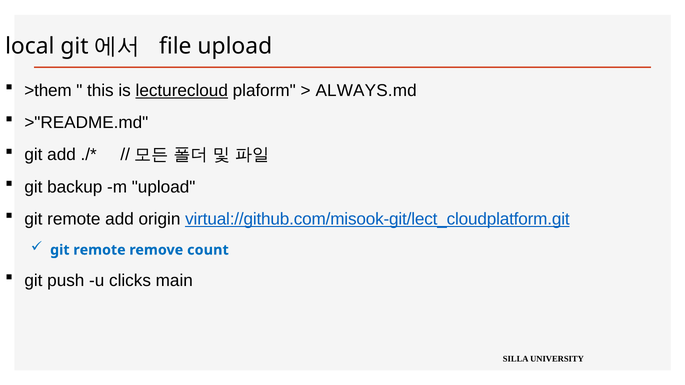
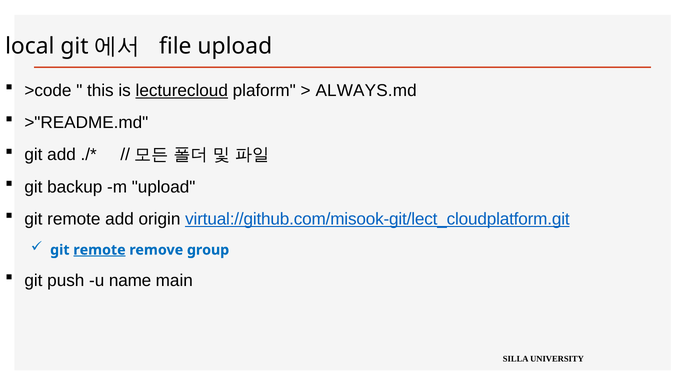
>them: >them -> >code (48, 91)
remote underline: none -> present (99, 250)
count: count -> group (208, 250)
clicks: clicks -> name (130, 281)
